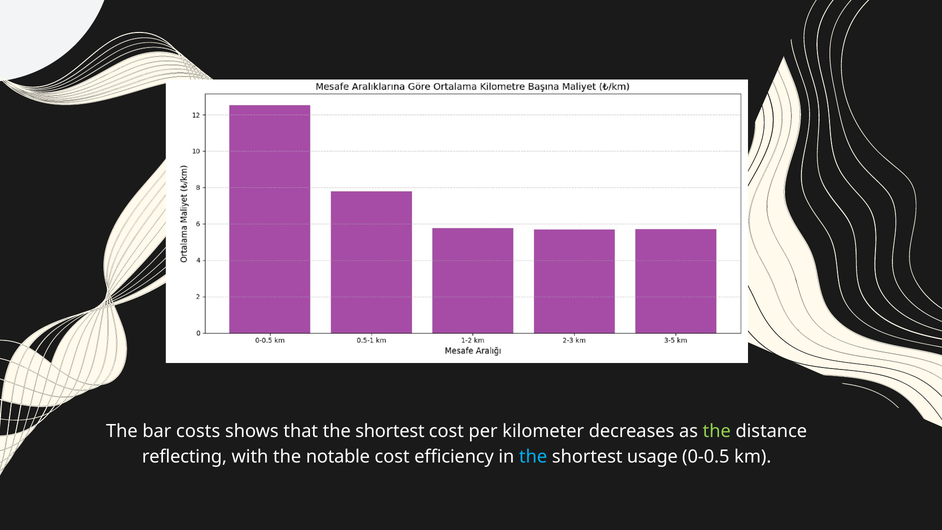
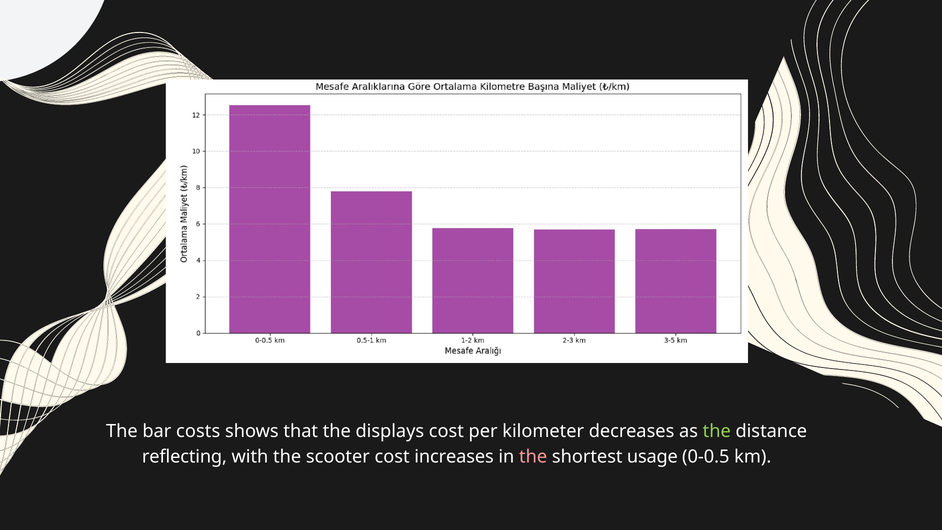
that the shortest: shortest -> displays (390, 431)
notable: notable -> scooter (338, 457)
efficiency: efficiency -> increases (454, 457)
the colour: light blue -> pink (533, 457)
